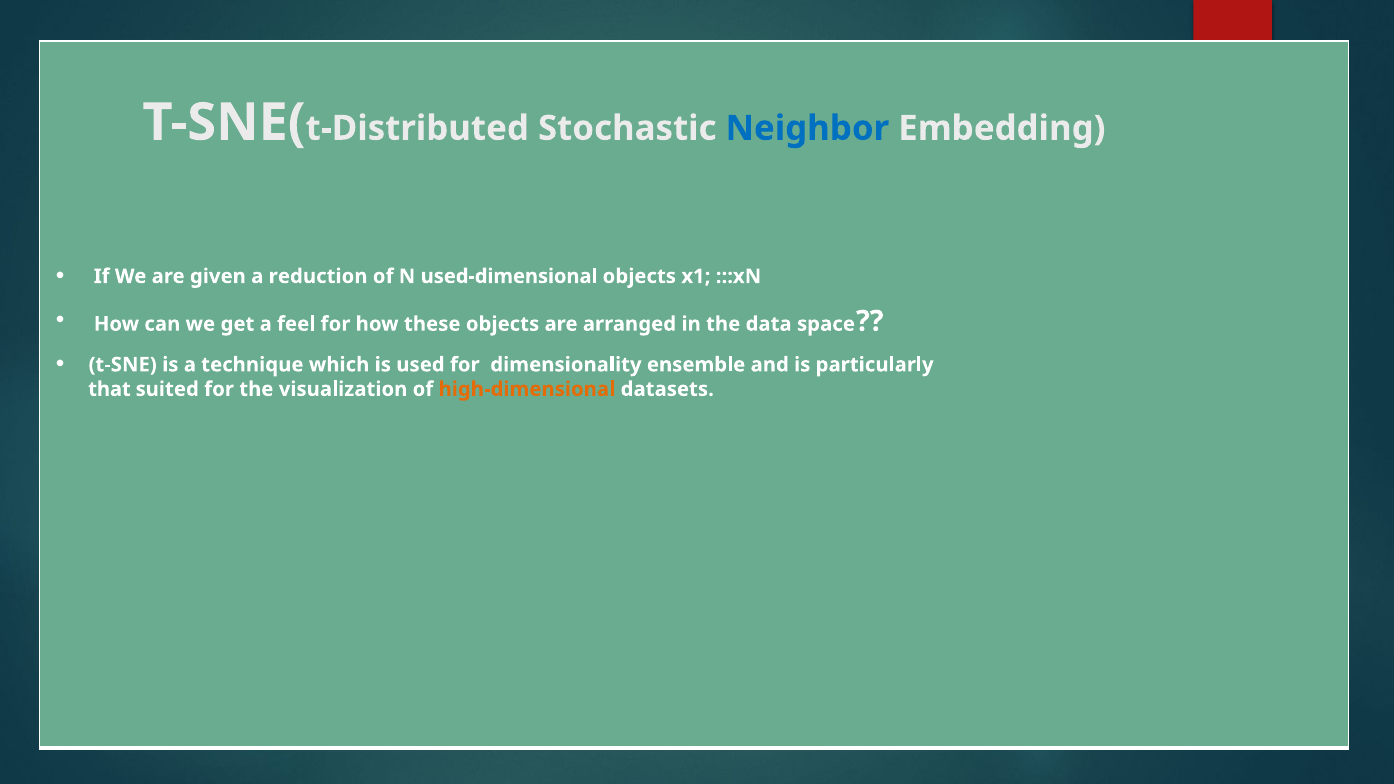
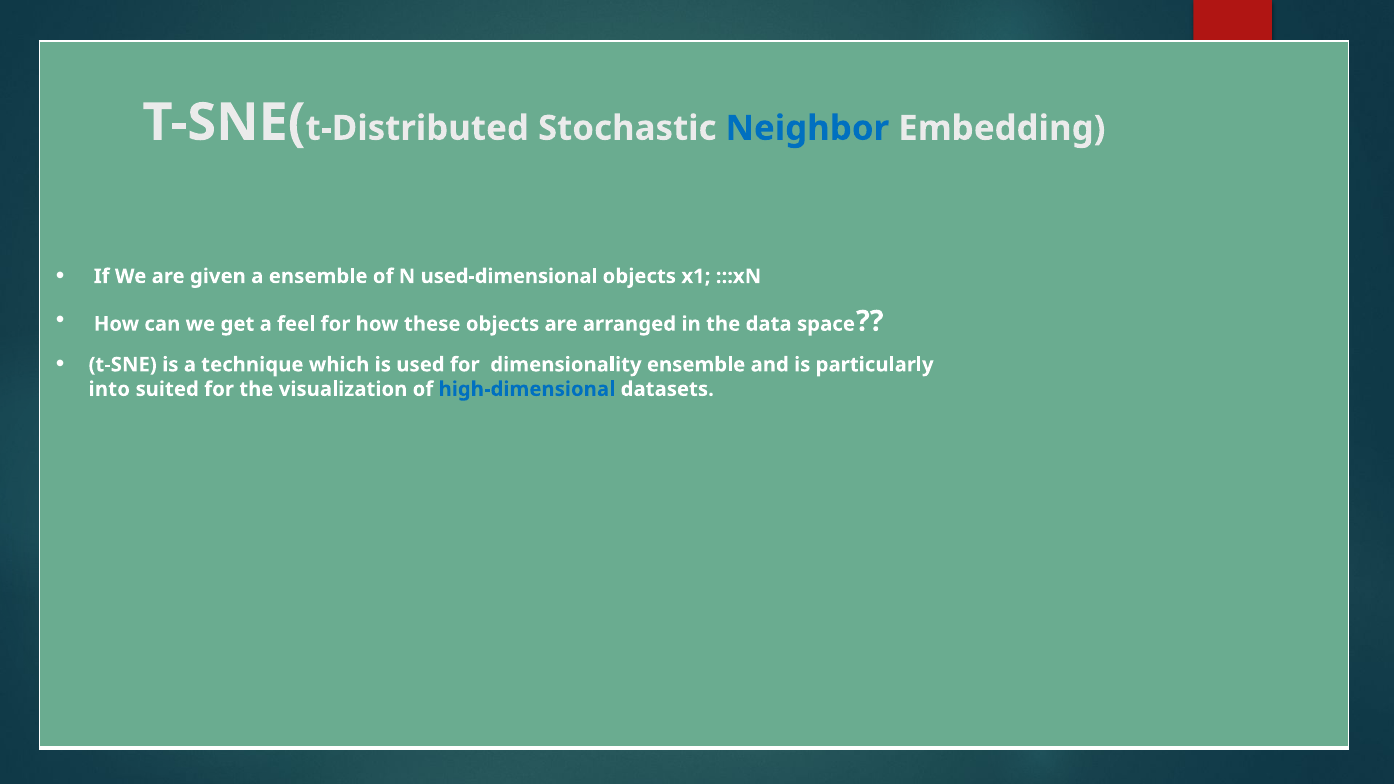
a reduction: reduction -> ensemble (318, 276)
that: that -> into (109, 389)
high-dimensional colour: orange -> blue (527, 389)
